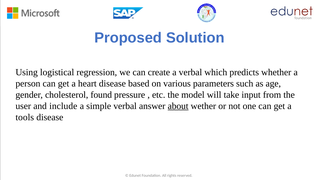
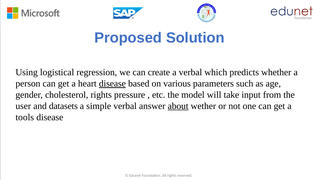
disease underline: none -> present (112, 84)
cholesterol found: found -> rights (101, 95)
include: include -> datasets (63, 106)
